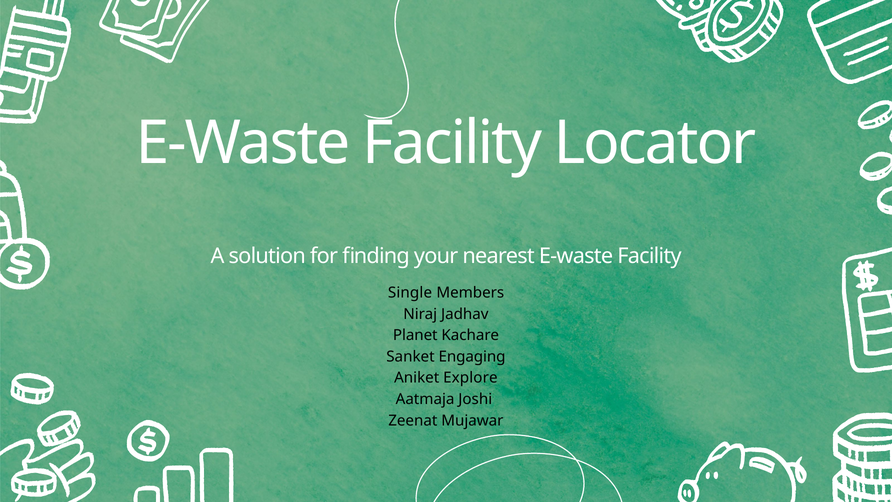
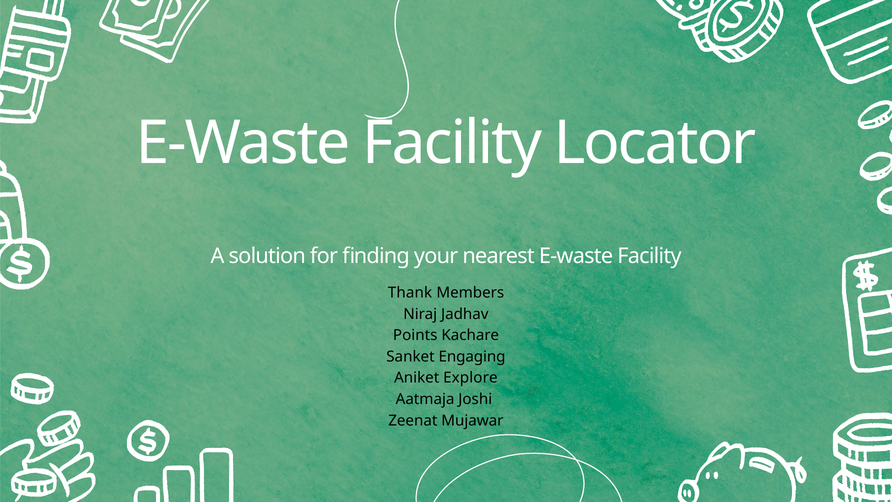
Single: Single -> Thank (410, 293)
Planet: Planet -> Points (415, 335)
